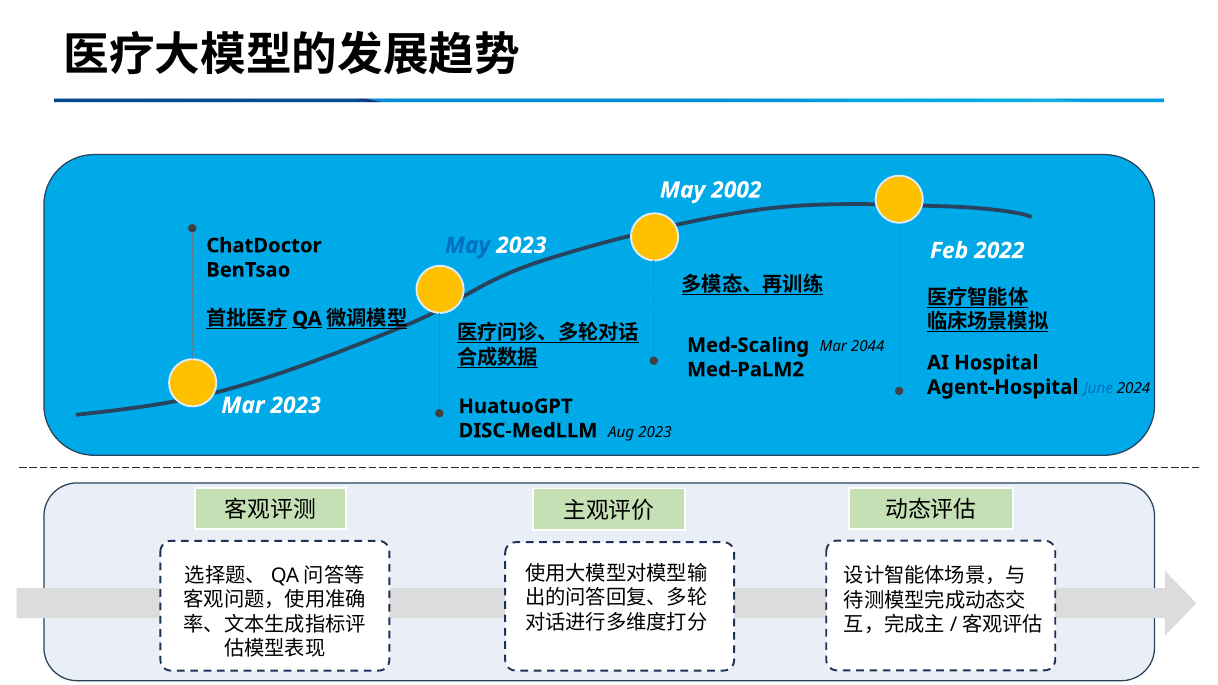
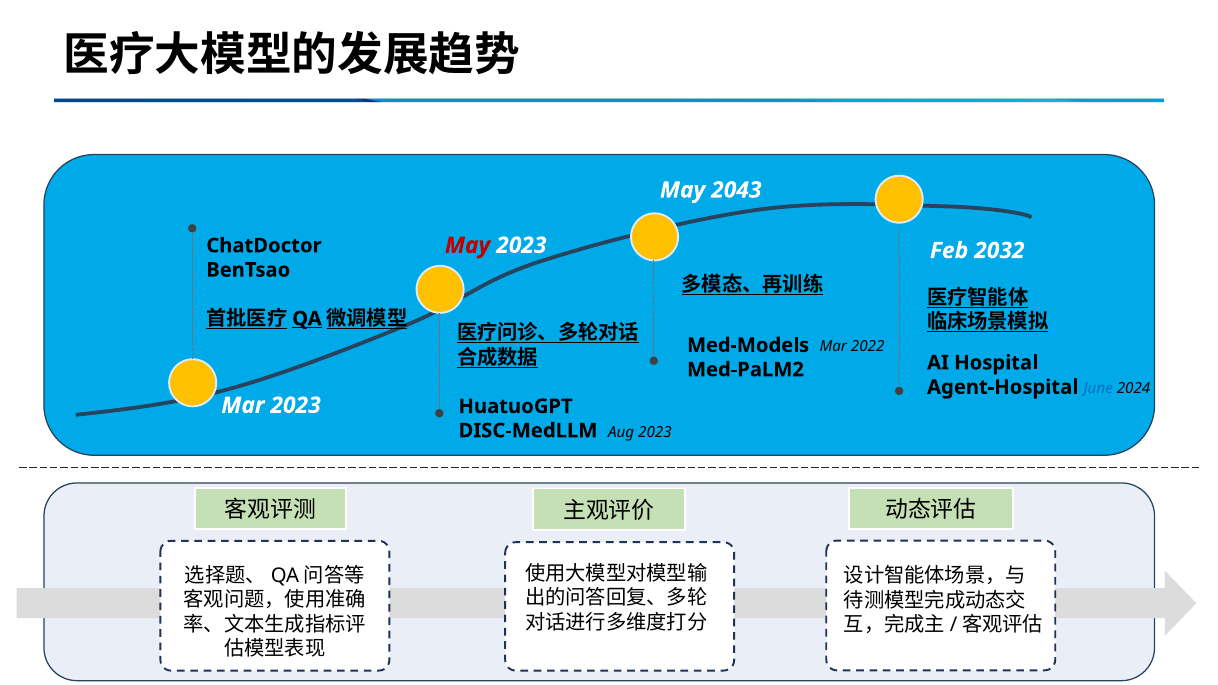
2002: 2002 -> 2043 (736, 190)
May colour: blue -> red (468, 245)
2022: 2022 -> 2032 (999, 251)
Med-Scaling: Med-Scaling -> Med-Models (748, 345)
2044: 2044 -> 2022 (868, 347)
